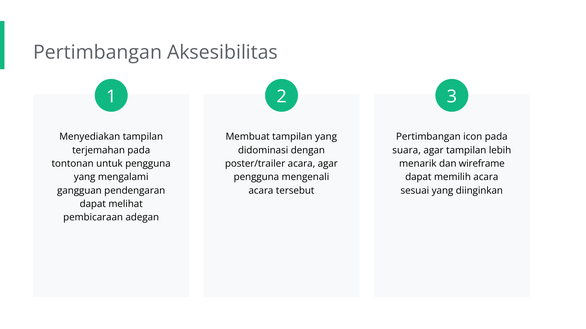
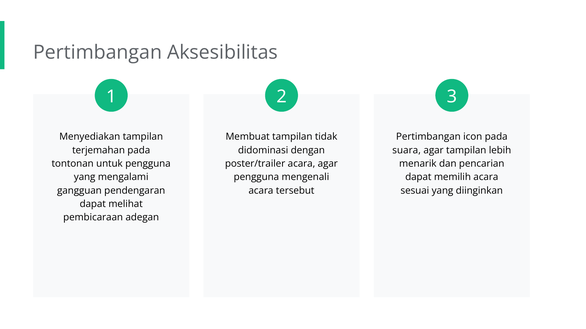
tampilan yang: yang -> tidak (326, 137)
wireframe: wireframe -> pencarian (482, 164)
